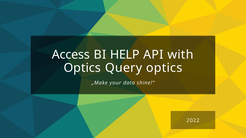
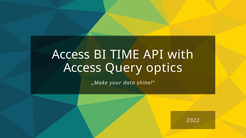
HELP: HELP -> TIME (125, 55)
Optics: Optics -> Access (82, 68)
